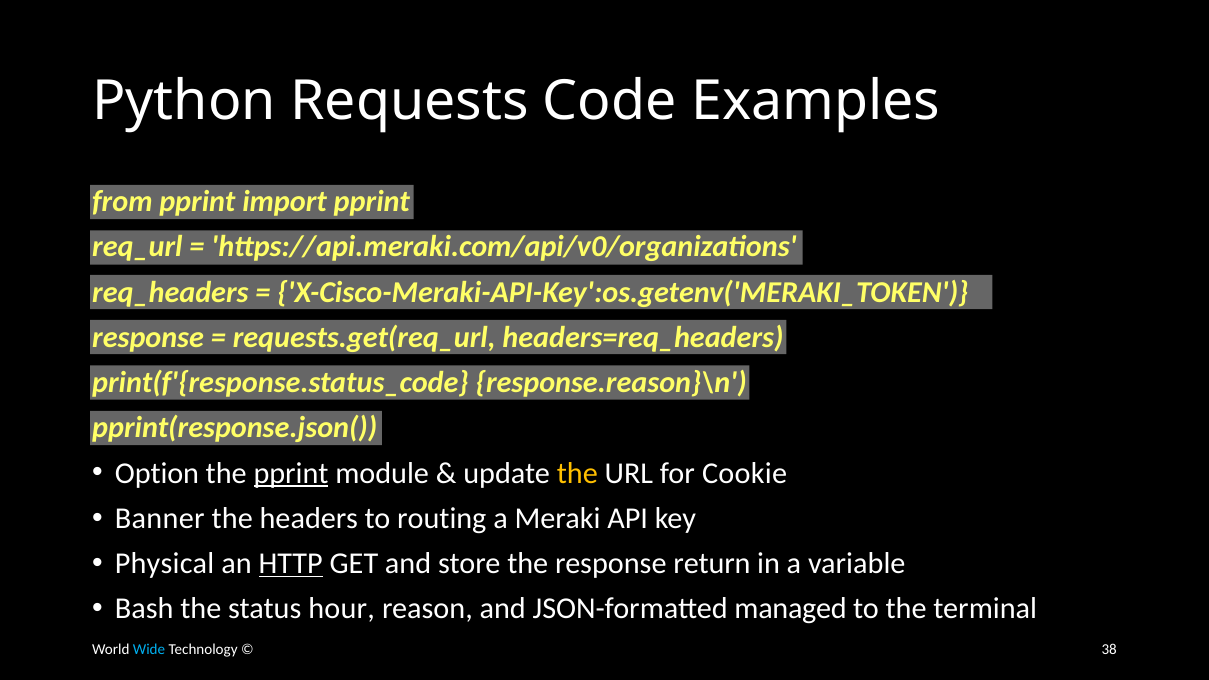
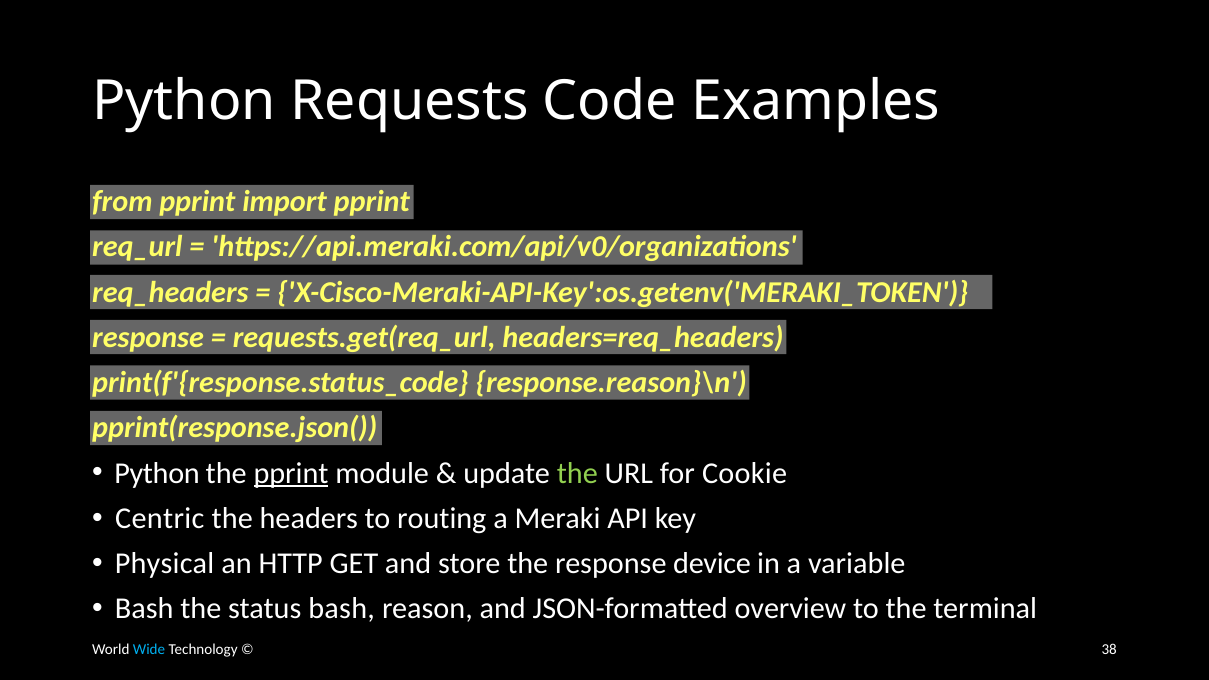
Option: Option -> Python (157, 473)
the colour: yellow -> light green (577, 473)
Banner: Banner -> Centric (160, 518)
HTTP underline: present -> none (291, 564)
return: return -> device (712, 564)
status hour: hour -> bash (342, 609)
managed: managed -> overview (790, 609)
